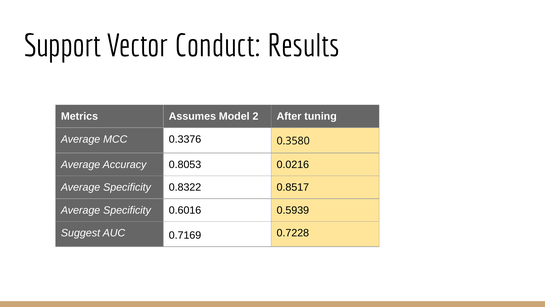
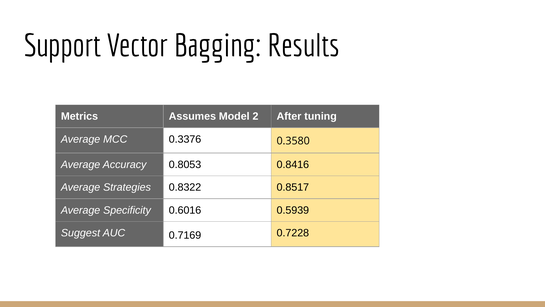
Conduct: Conduct -> Bagging (218, 46)
0.0216: 0.0216 -> 0.8416 (293, 164)
Specificity: Specificity -> Strategies (127, 187)
